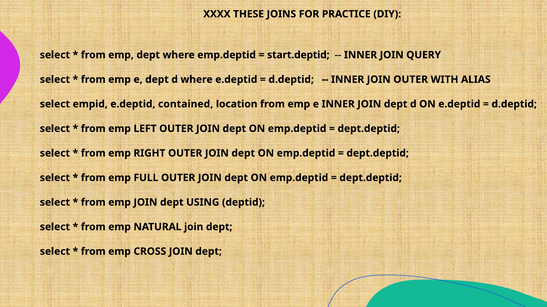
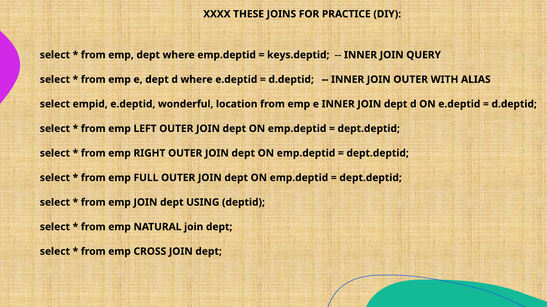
start.deptid: start.deptid -> keys.deptid (298, 55)
contained: contained -> wonderful (186, 104)
